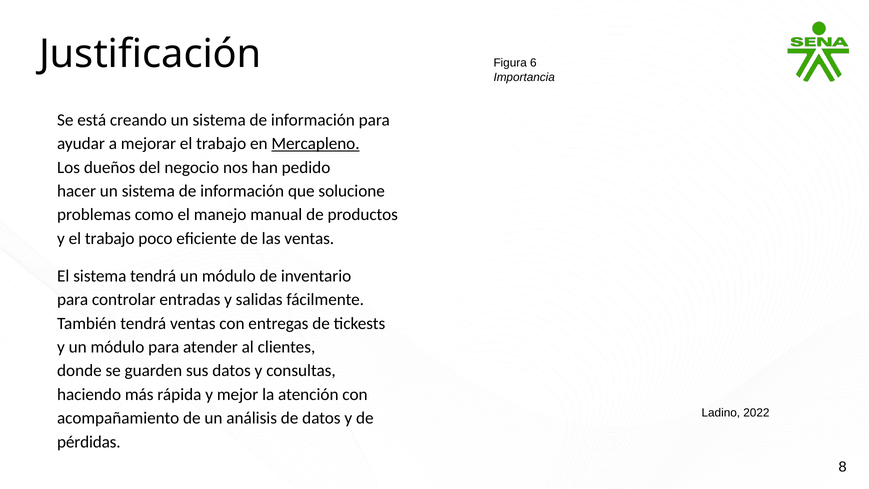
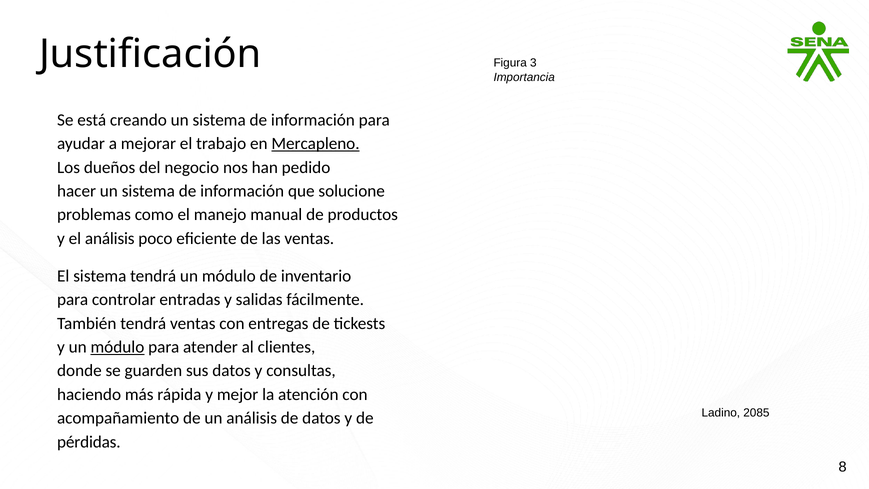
6: 6 -> 3 (533, 63)
y el trabajo: trabajo -> análisis (110, 238)
módulo underline: none -> present (117, 347)
2022: 2022 -> 2085 (756, 413)
